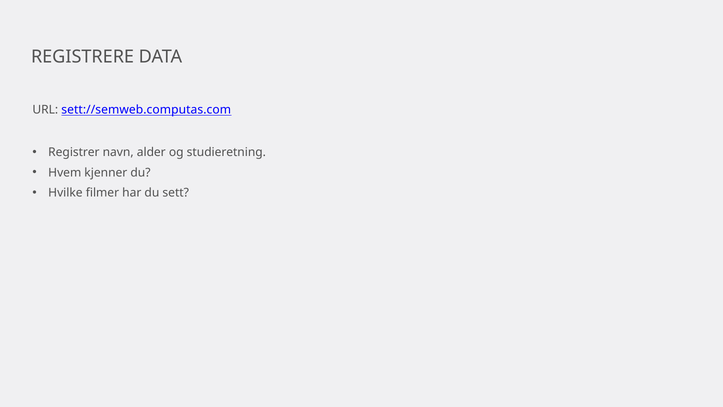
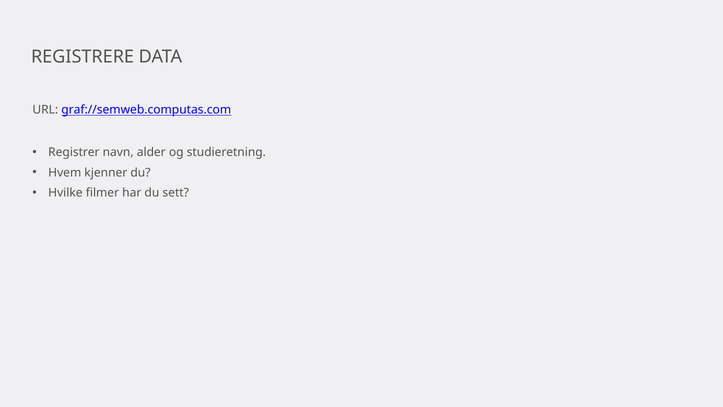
sett://semweb.computas.com: sett://semweb.computas.com -> graf://semweb.computas.com (146, 110)
